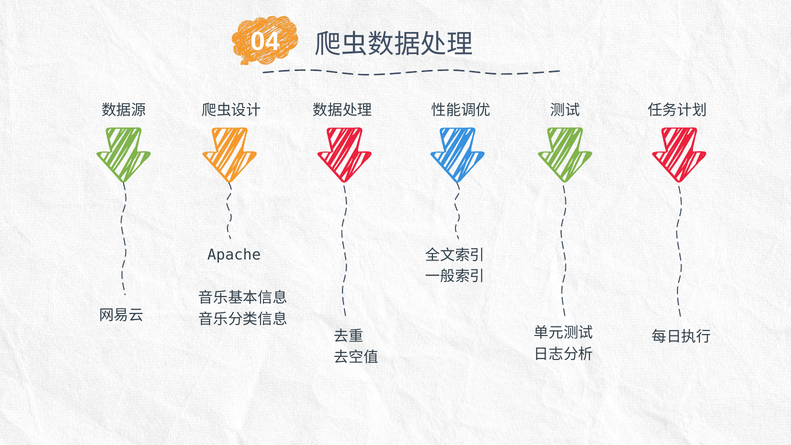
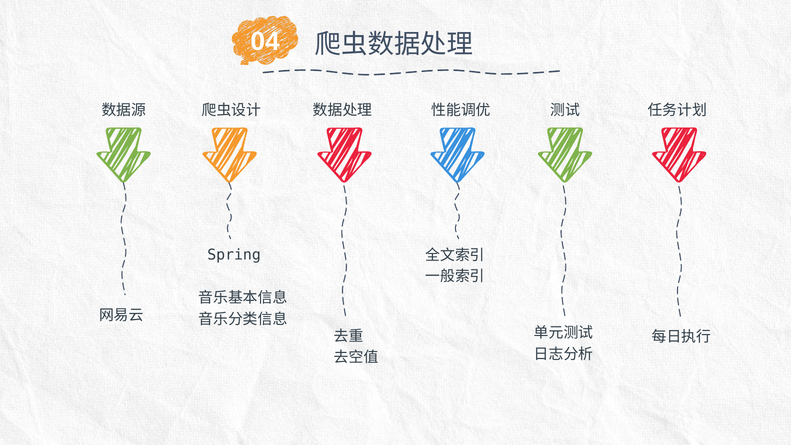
Apache: Apache -> Spring (234, 255)
